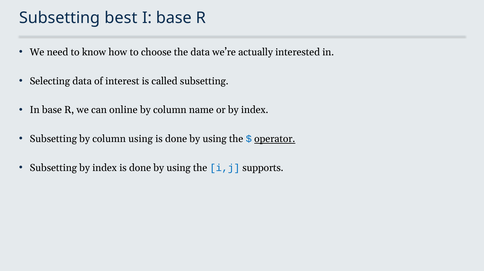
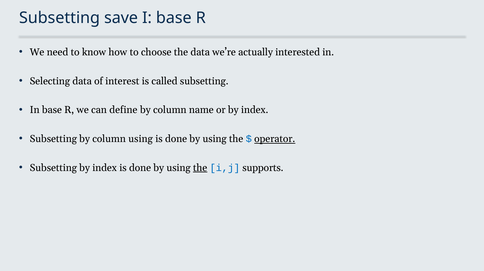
best: best -> save (121, 18)
online: online -> define (123, 110)
the underline: none -> present (200, 168)
